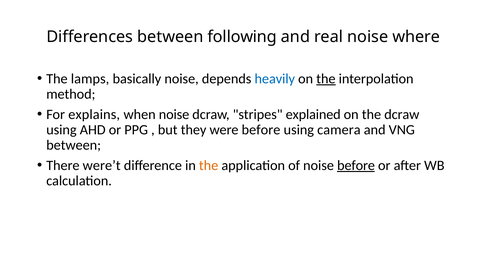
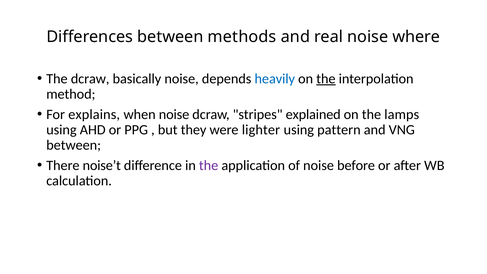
following: following -> methods (242, 37)
The lamps: lamps -> dcraw (90, 79)
the dcraw: dcraw -> lamps (402, 114)
were before: before -> lighter (261, 130)
camera: camera -> pattern (339, 130)
were’t: were’t -> noise’t (102, 165)
the colour: orange -> purple (209, 165)
before underline: present -> none (356, 165)
